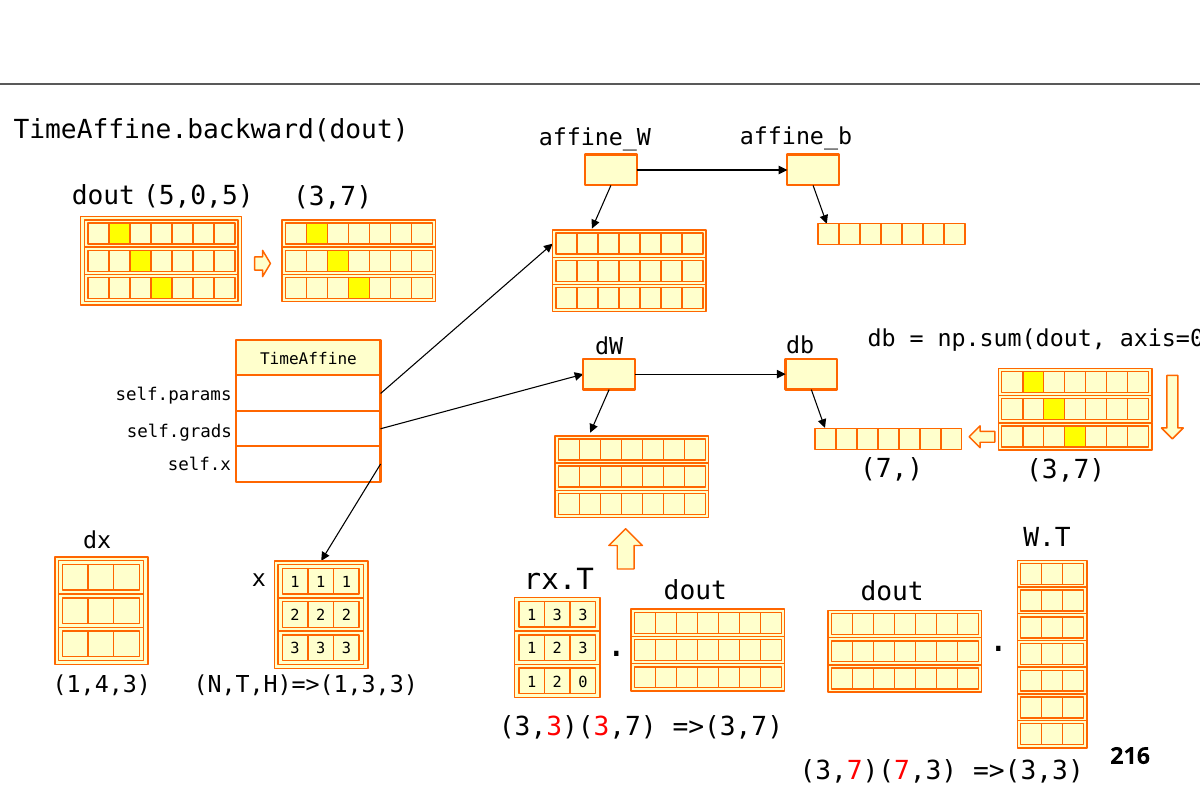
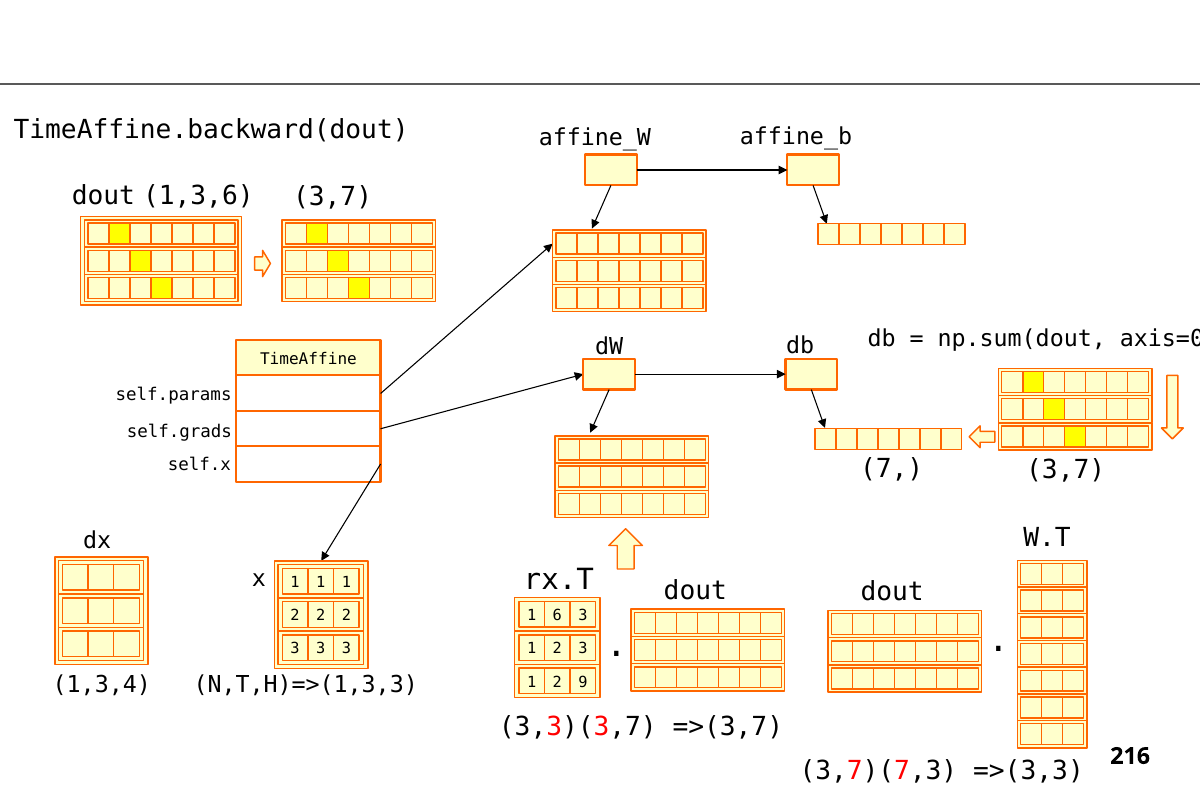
5,0,5: 5,0,5 -> 1,3,6 (198, 196)
1 3: 3 -> 6 (557, 616)
1,4,3: 1,4,3 -> 1,3,4 (102, 685)
0: 0 -> 9 (583, 682)
